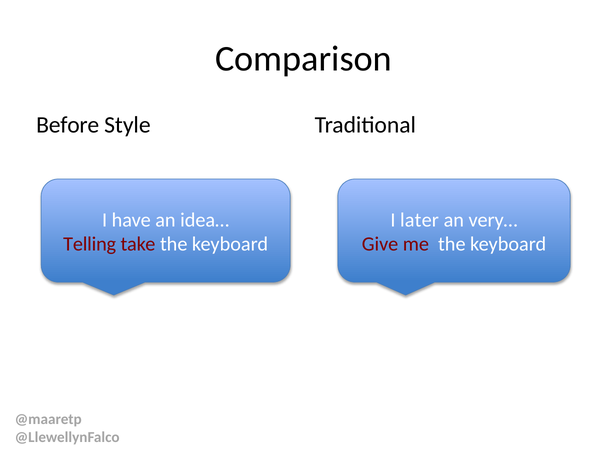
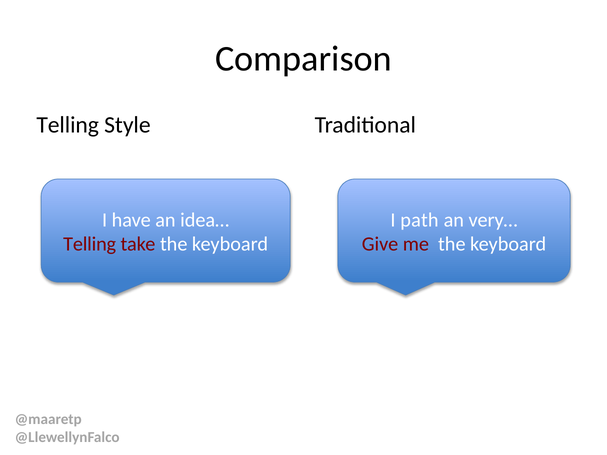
Before: Before -> Telling (68, 125)
later: later -> path (419, 220)
